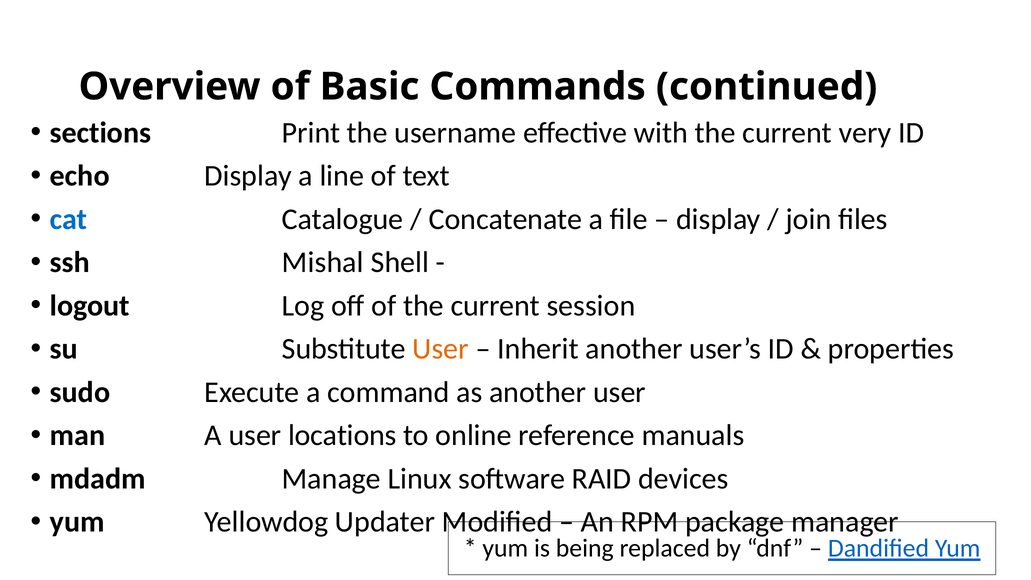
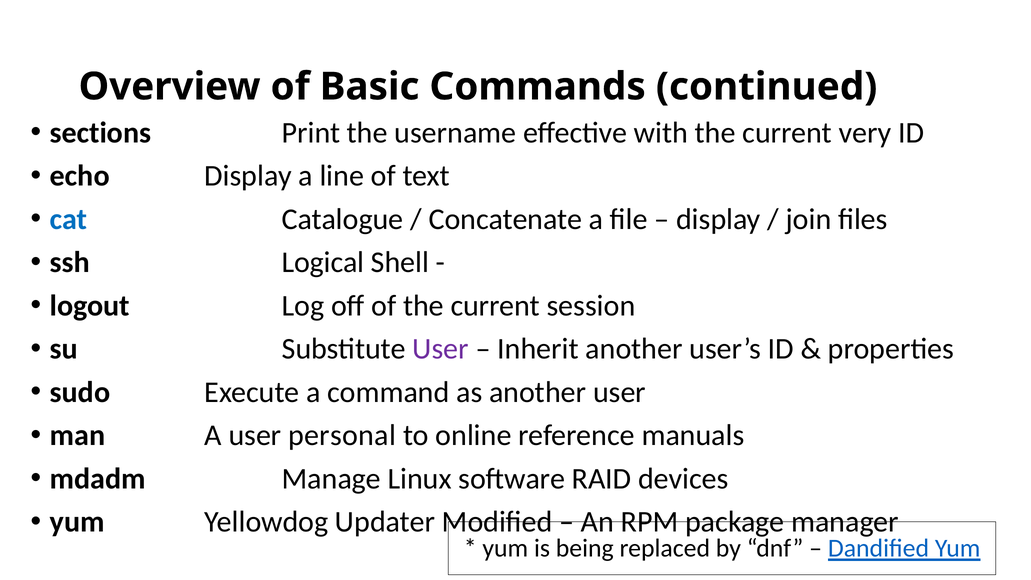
Mishal: Mishal -> Logical (323, 262)
User colour: orange -> purple (441, 349)
locations: locations -> personal (342, 435)
